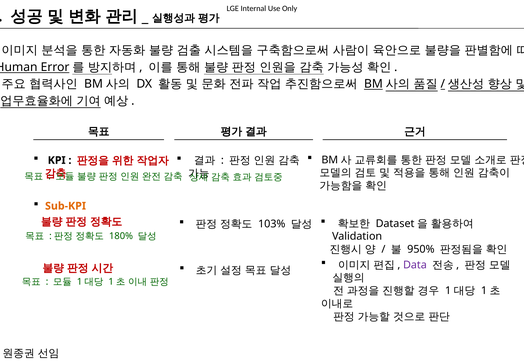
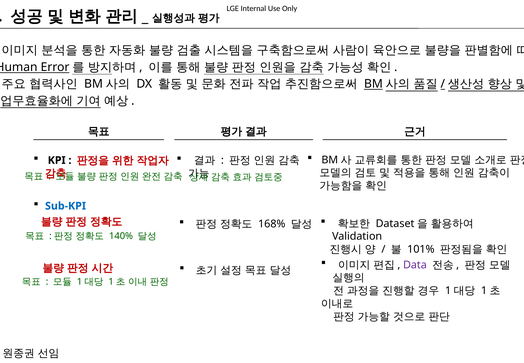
Sub-KPI colour: orange -> blue (66, 206)
103%: 103% -> 168% (272, 224)
180%: 180% -> 140% (121, 236)
950%: 950% -> 101% (421, 249)
